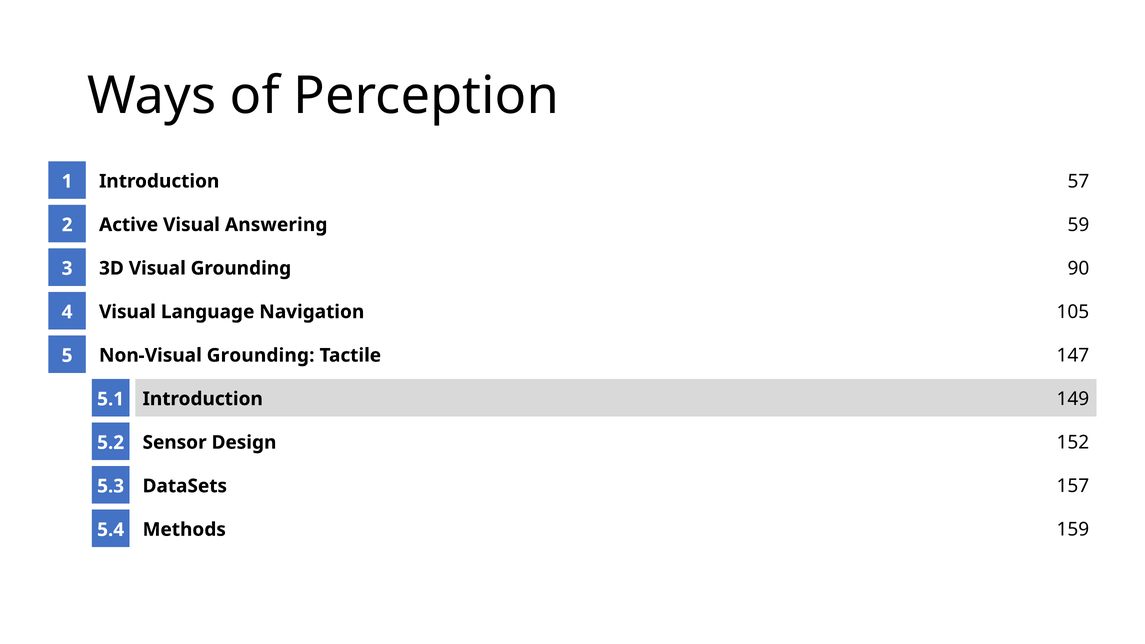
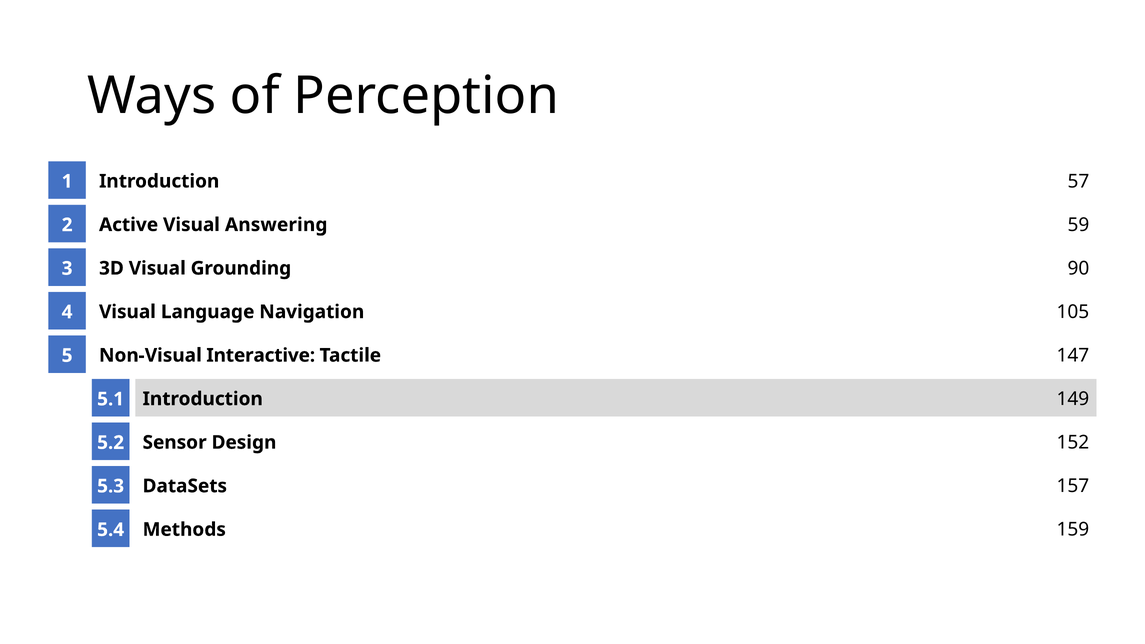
Non-Visual Grounding: Grounding -> Interactive (261, 355)
